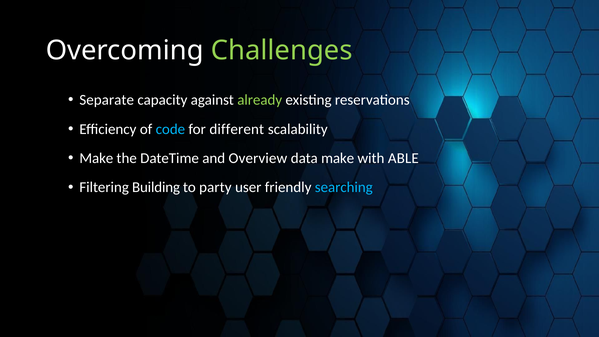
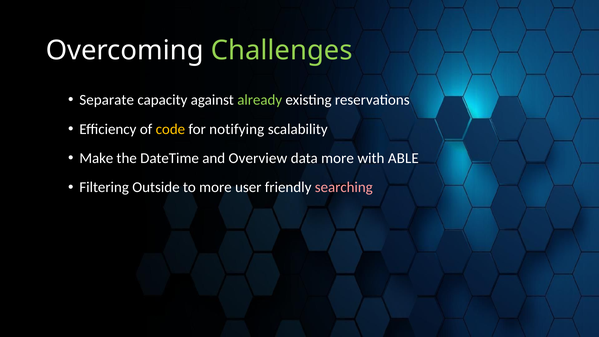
code colour: light blue -> yellow (170, 129)
different: different -> notifying (237, 129)
data make: make -> more (338, 158)
Building: Building -> Outside (156, 187)
to party: party -> more (215, 187)
searching colour: light blue -> pink (344, 187)
